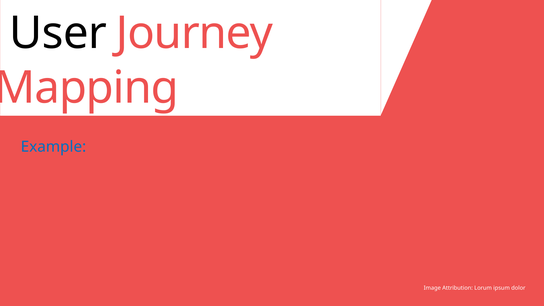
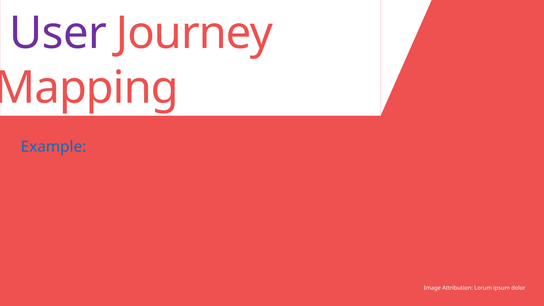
User colour: black -> purple (58, 33)
